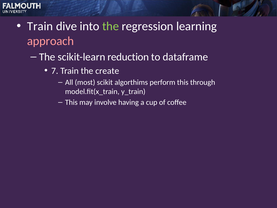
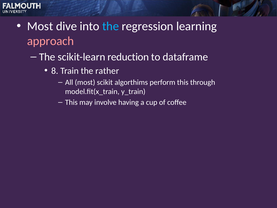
Train: Train -> Most (40, 26)
the colour: light green -> light blue (111, 26)
7: 7 -> 8 (55, 71)
create: create -> rather (107, 71)
